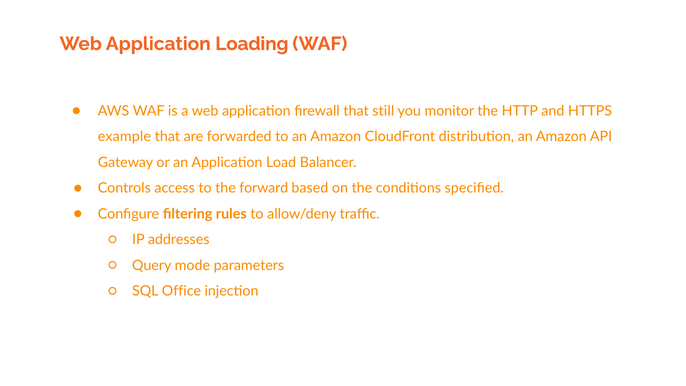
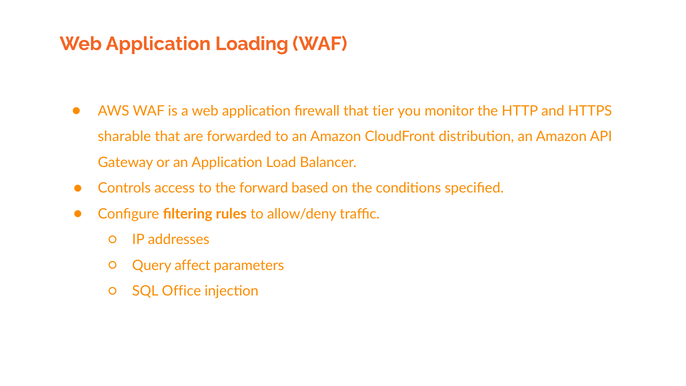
still: still -> tier (383, 111)
example: example -> sharable (124, 137)
mode: mode -> affect (192, 265)
